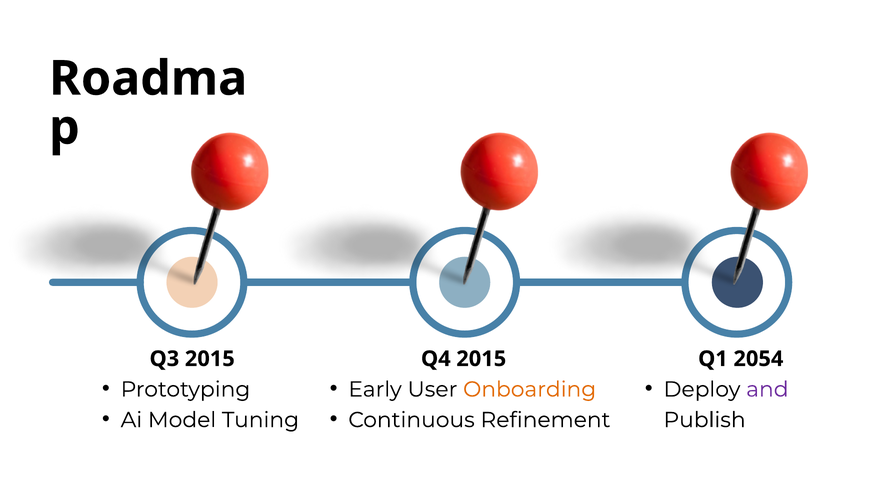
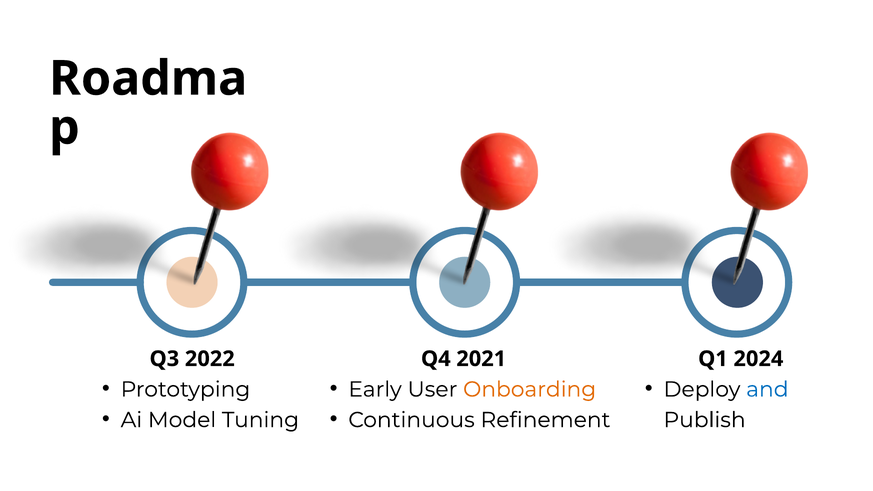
Q3 2015: 2015 -> 2022 (210, 359)
Q4 2015: 2015 -> 2021 (481, 359)
2054: 2054 -> 2024 (758, 359)
and colour: purple -> blue (767, 389)
